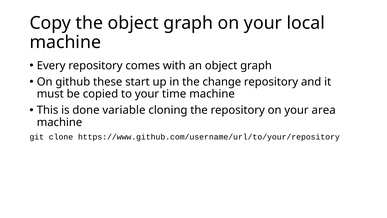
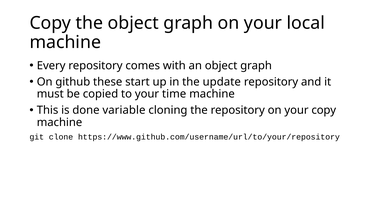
change: change -> update (222, 82)
your area: area -> copy (324, 110)
